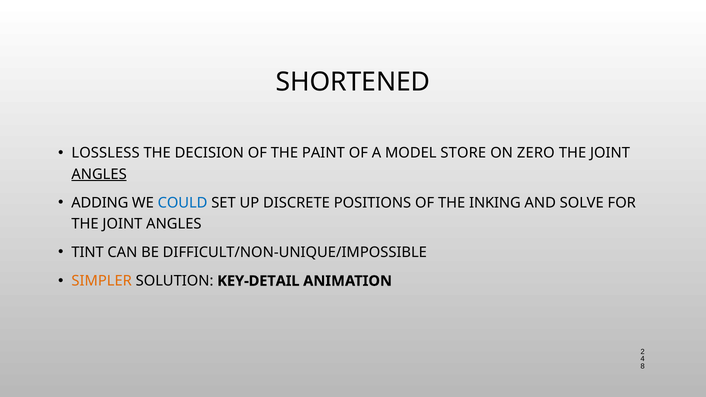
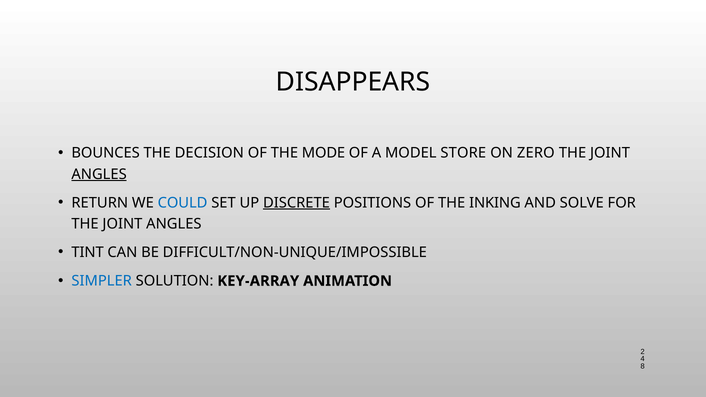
SHORTENED: SHORTENED -> DISAPPEARS (353, 82)
LOSSLESS: LOSSLESS -> BOUNCES (106, 153)
PAINT: PAINT -> MODE (323, 153)
ADDING: ADDING -> RETURN (100, 203)
DISCRETE underline: none -> present (296, 203)
SIMPLER colour: orange -> blue (102, 281)
KEY-DETAIL: KEY-DETAIL -> KEY-ARRAY (258, 281)
